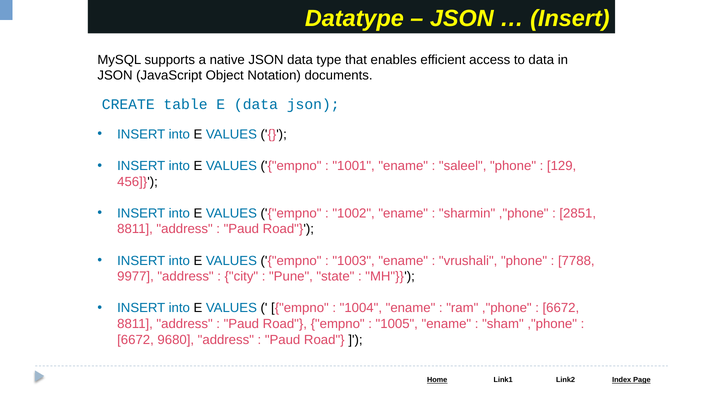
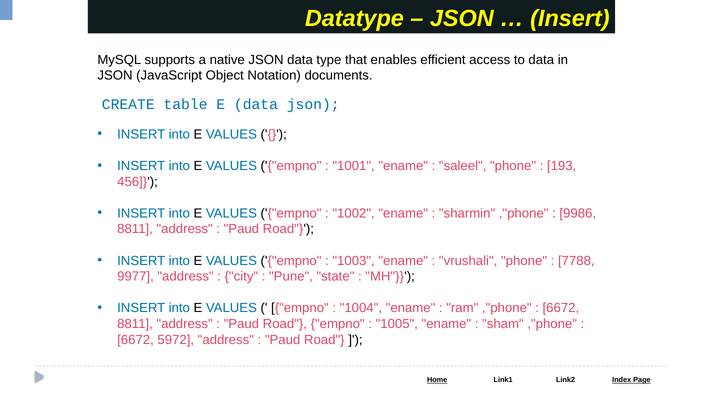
129: 129 -> 193 (562, 166)
2851: 2851 -> 9986 (578, 214)
9680: 9680 -> 5972 (176, 340)
